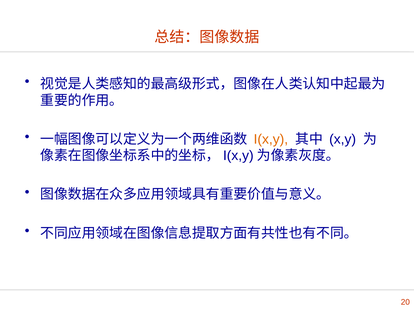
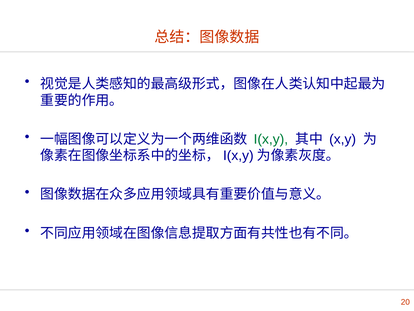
I(x,y colour: orange -> green (271, 139)
